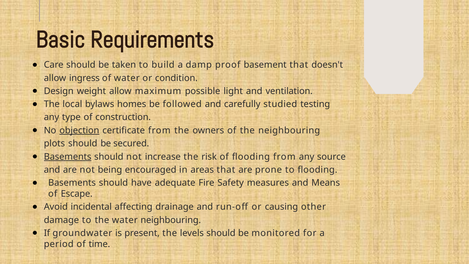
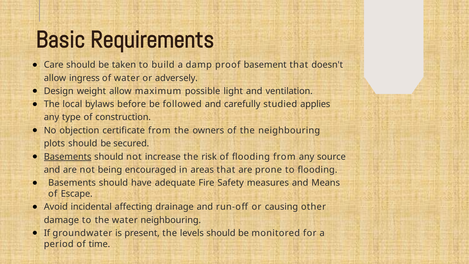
condition: condition -> adversely (176, 78)
homes: homes -> before (132, 104)
testing: testing -> applies (315, 104)
objection underline: present -> none (79, 130)
